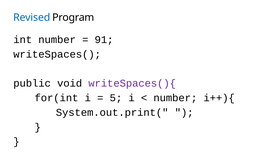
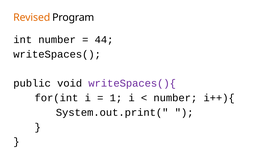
Revised colour: blue -> orange (32, 17)
91: 91 -> 44 (104, 40)
5: 5 -> 1 (116, 98)
